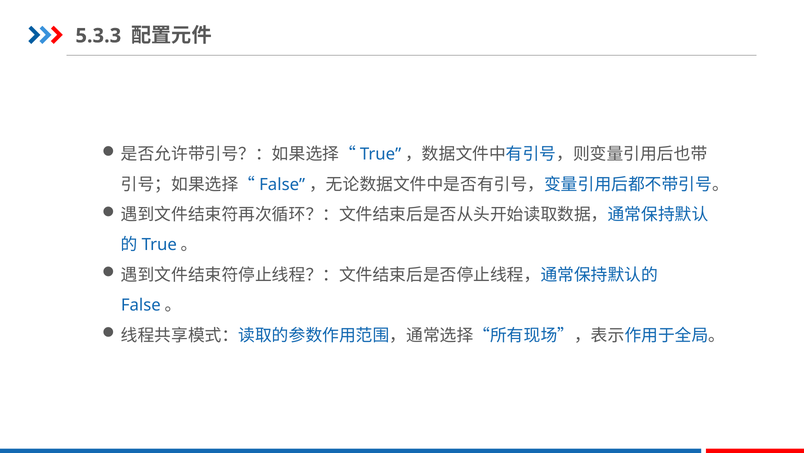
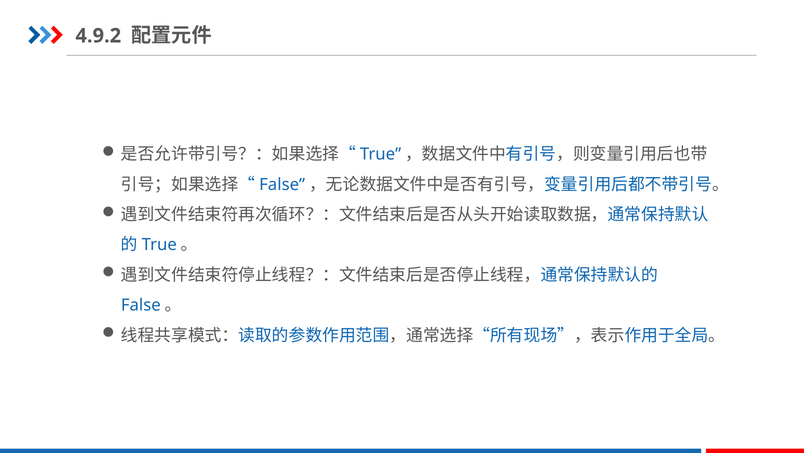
5.3.3: 5.3.3 -> 4.9.2 (98, 36)
